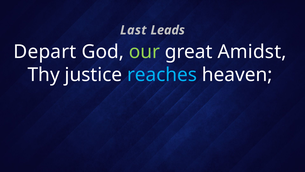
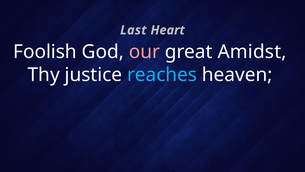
Leads: Leads -> Heart (168, 30)
Depart: Depart -> Foolish (45, 52)
our colour: light green -> pink (144, 52)
